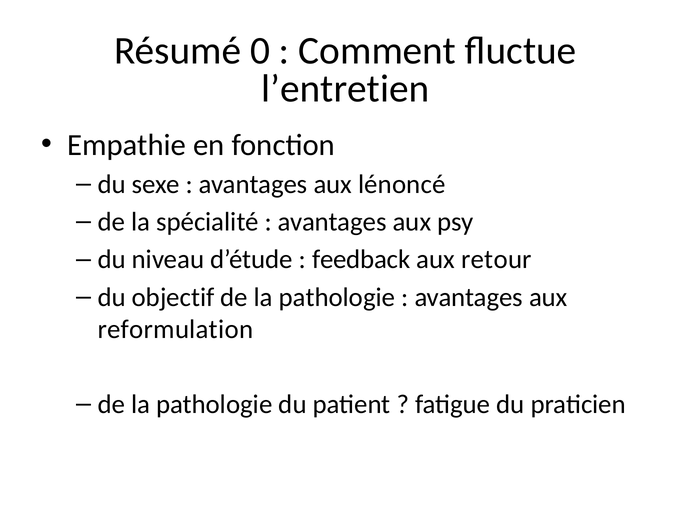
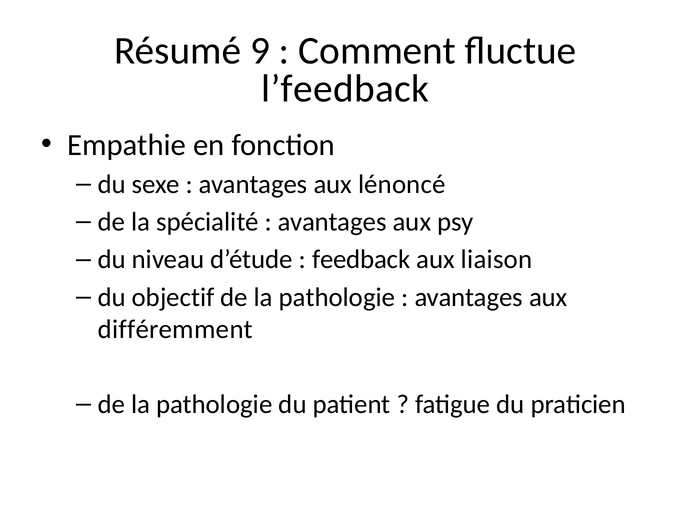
0: 0 -> 9 (260, 51)
l’entretien: l’entretien -> l’feedback (345, 89)
retour: retour -> liaison (497, 260)
reformulation: reformulation -> différemment (175, 330)
